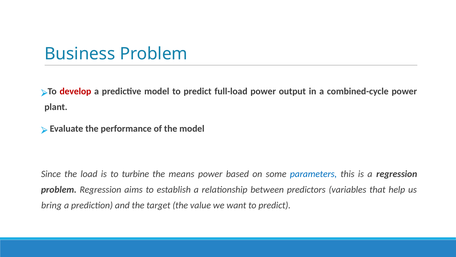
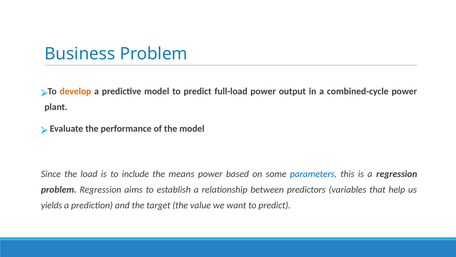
develop colour: red -> orange (75, 91)
turbine: turbine -> include (135, 174)
bring: bring -> yields (52, 205)
